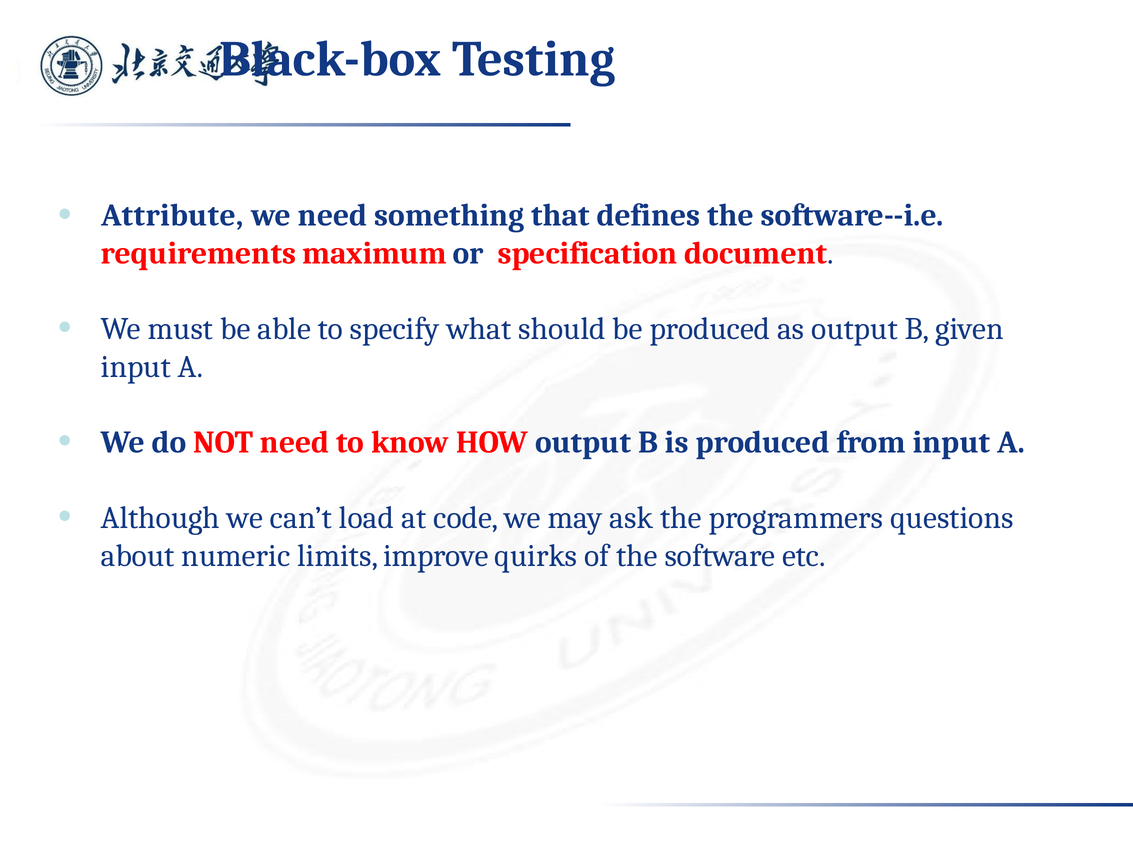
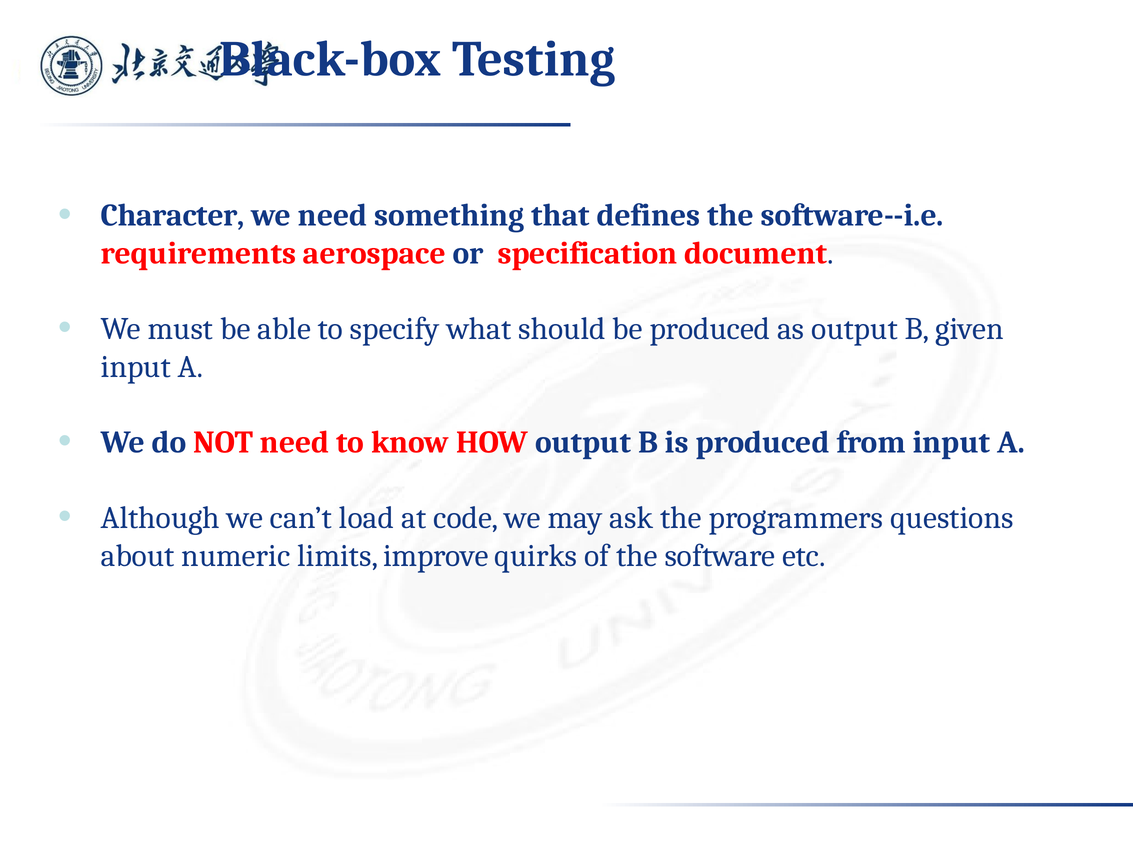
Attribute: Attribute -> Character (173, 215)
maximum: maximum -> aerospace (374, 253)
